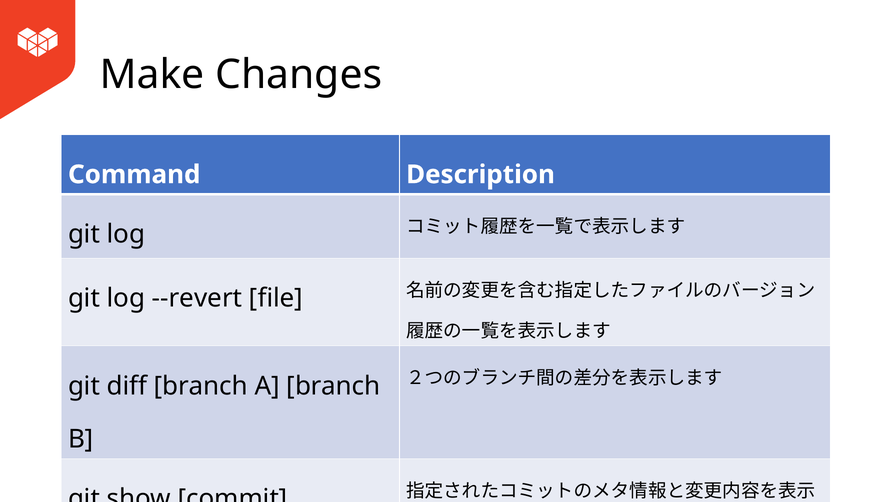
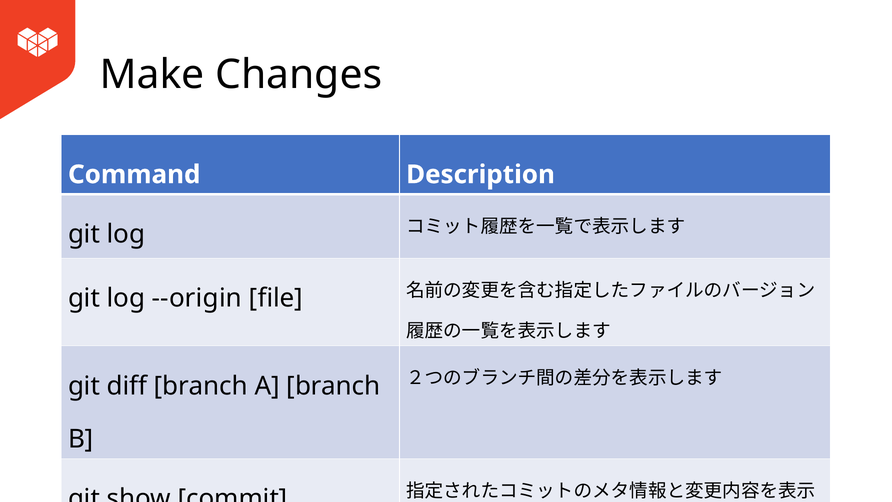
--revert: --revert -> --origin (197, 298)
